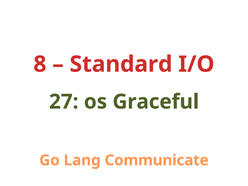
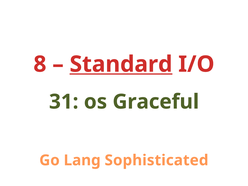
Standard underline: none -> present (121, 64)
27: 27 -> 31 (64, 102)
Communicate: Communicate -> Sophisticated (156, 160)
